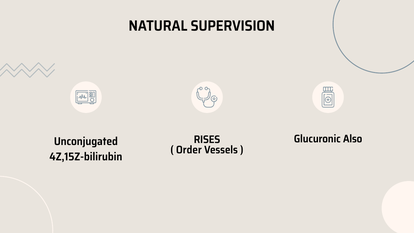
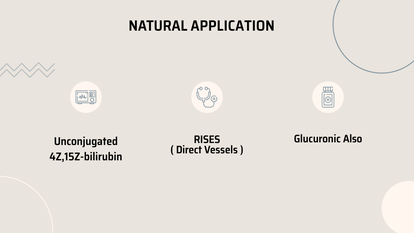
SUPERVISION: SUPERVISION -> APPLICATION (233, 26)
Order: Order -> Direct (189, 150)
